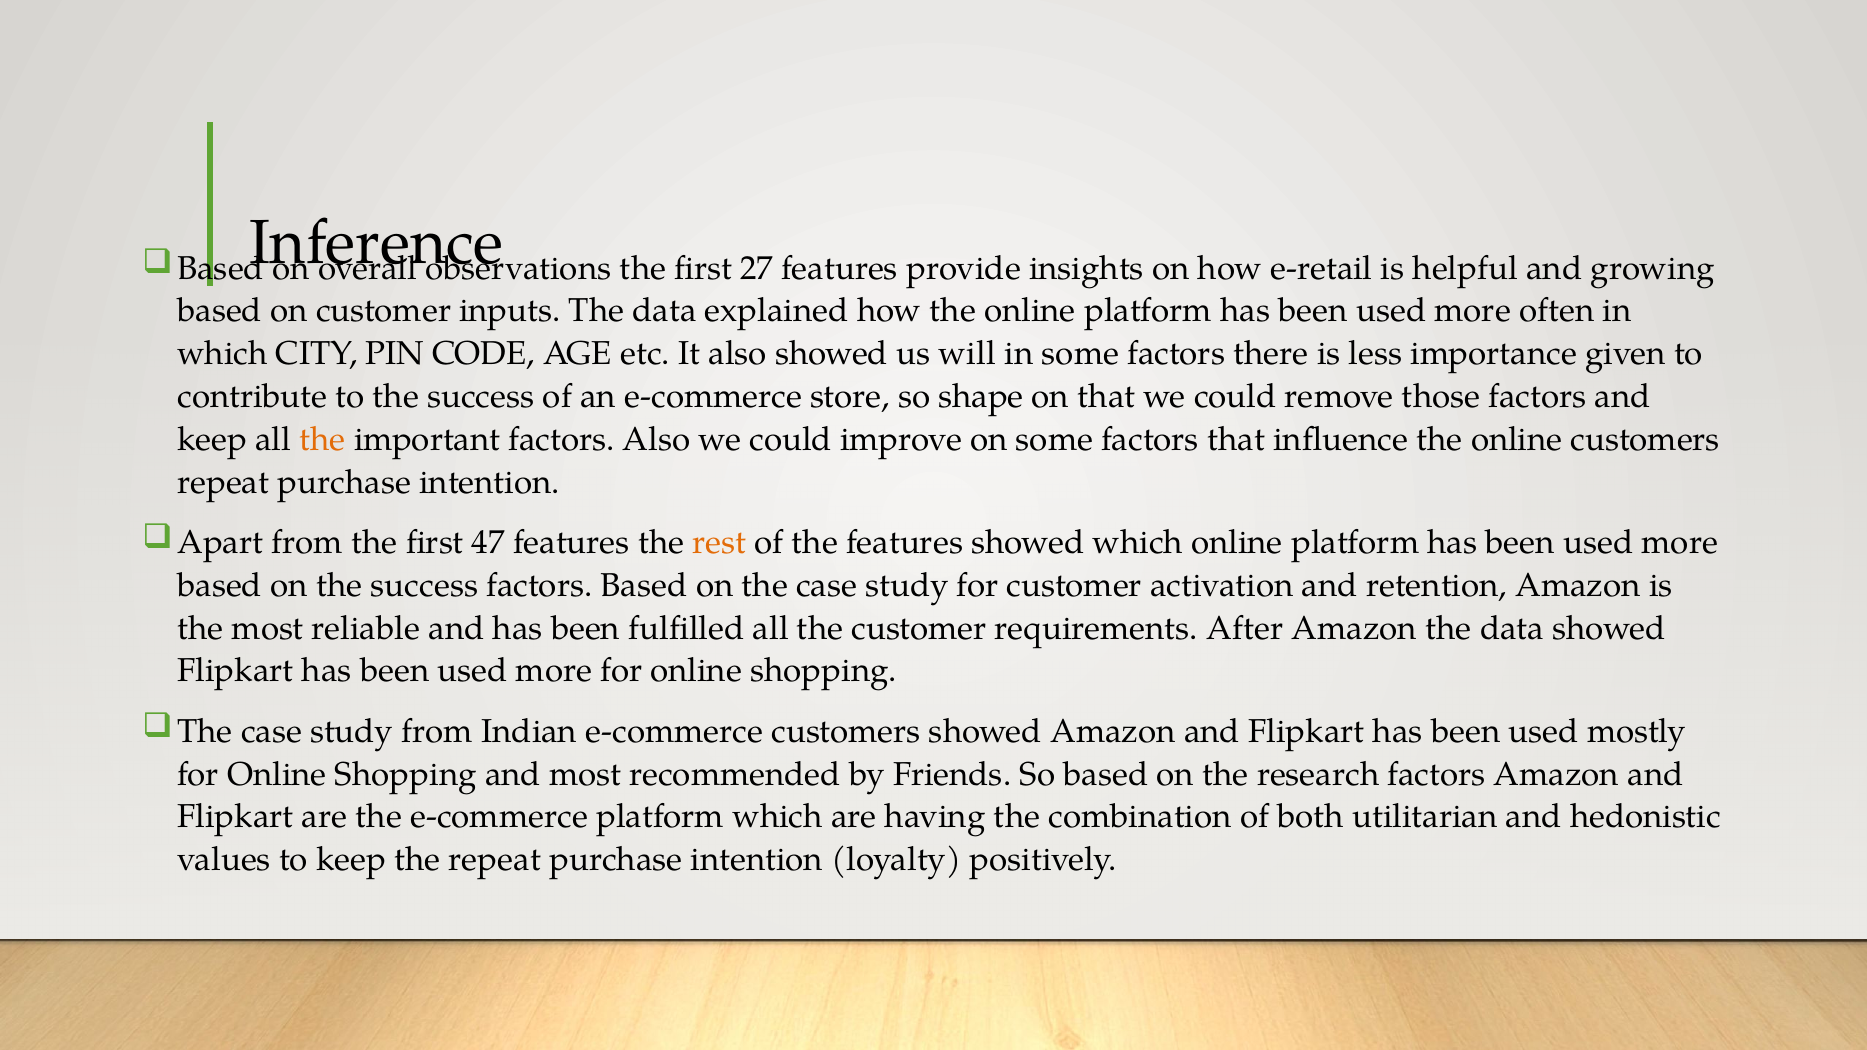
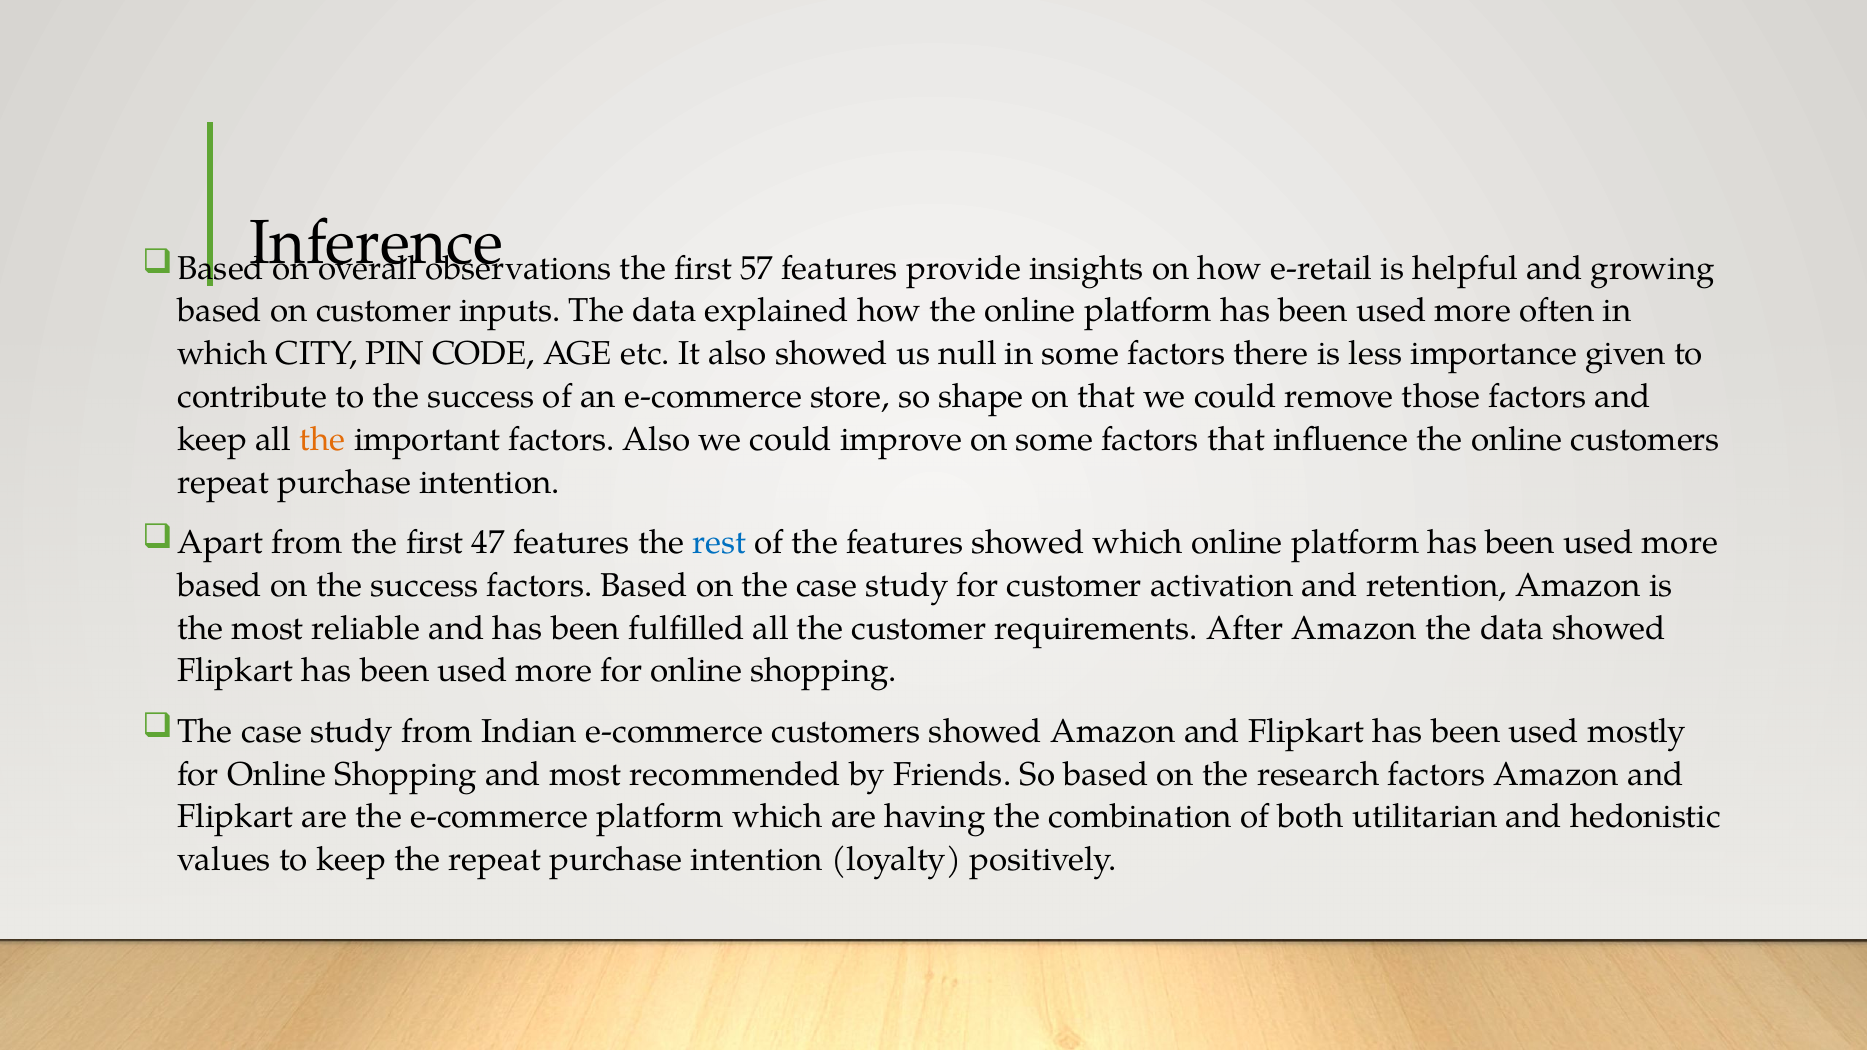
27: 27 -> 57 (757, 268)
will: will -> null (968, 354)
rest colour: orange -> blue (719, 543)
